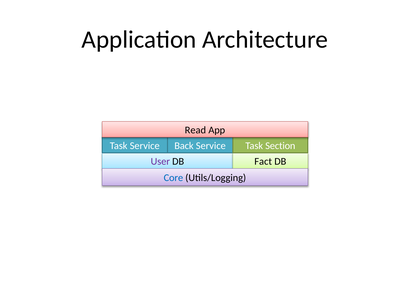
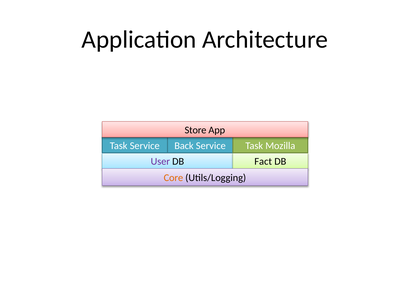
Read: Read -> Store (196, 130)
Section: Section -> Mozilla (280, 146)
Core colour: blue -> orange (173, 178)
